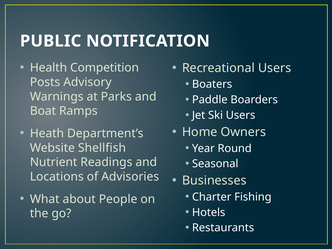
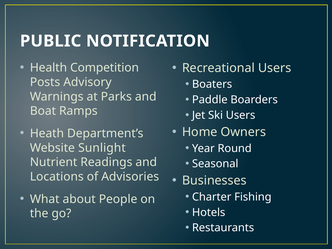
Shellfish: Shellfish -> Sunlight (102, 148)
